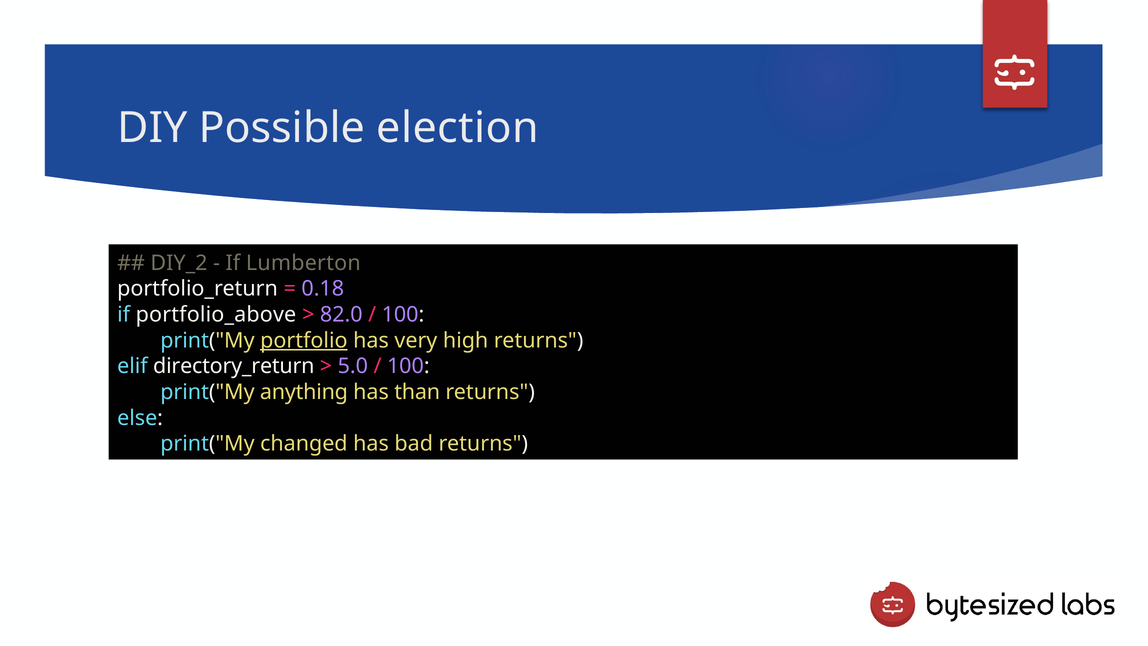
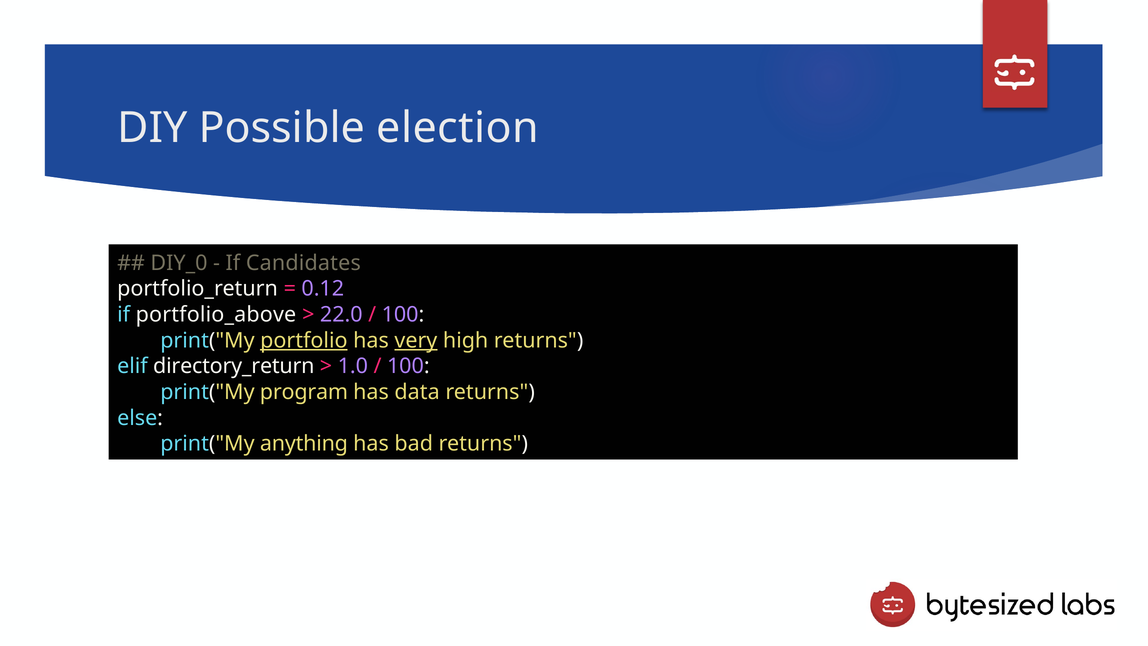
DIY_2: DIY_2 -> DIY_0 (179, 263)
Lumberton: Lumberton -> Candidates (303, 263)
0.18: 0.18 -> 0.12 (323, 289)
82.0: 82.0 -> 22.0 (341, 314)
very underline: none -> present (416, 340)
5.0: 5.0 -> 1.0 (353, 366)
anything: anything -> program (304, 392)
than: than -> data (417, 392)
changed: changed -> anything (304, 444)
